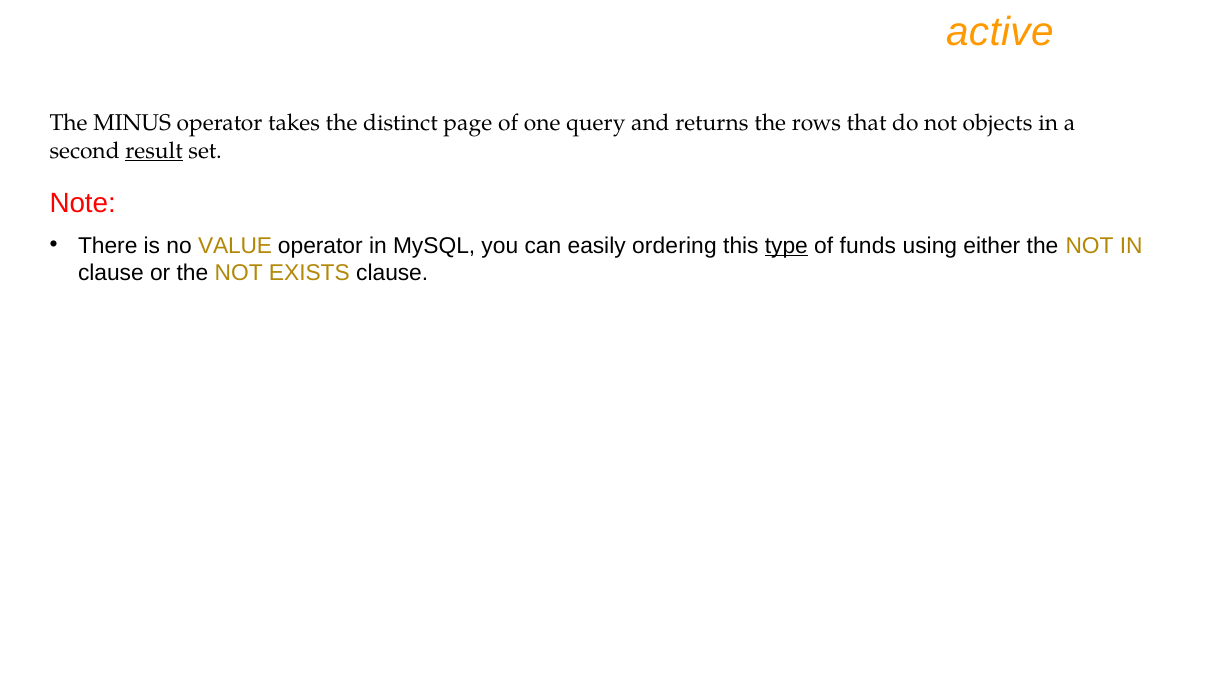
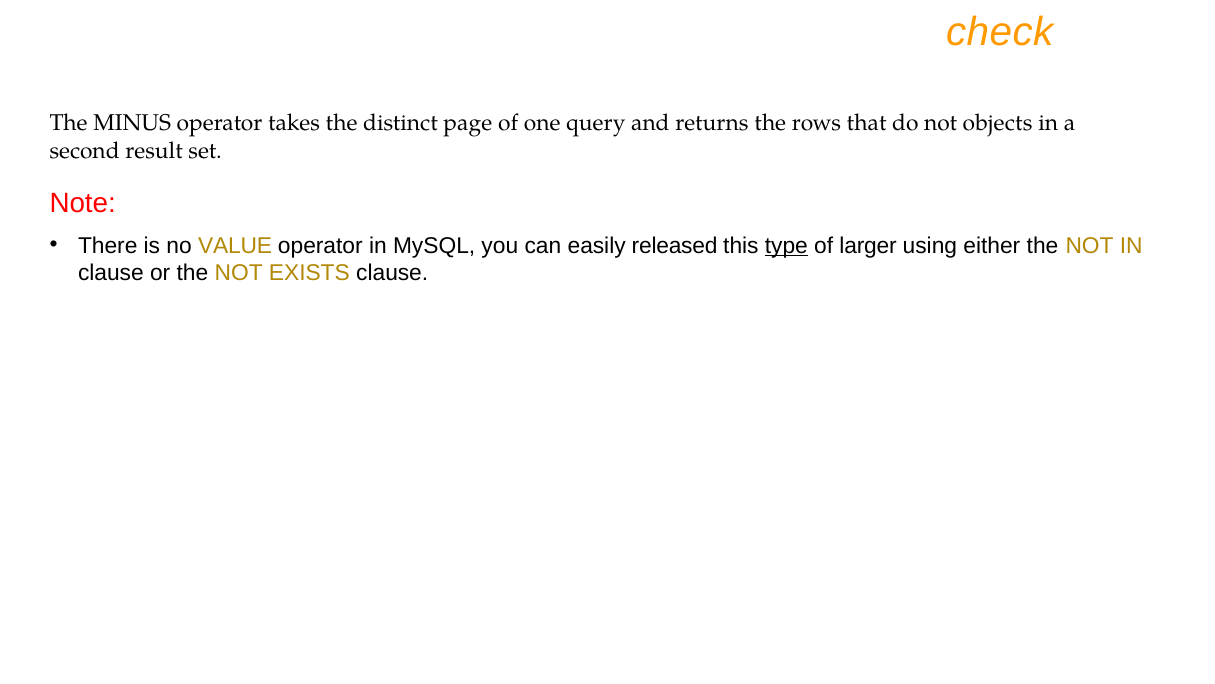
active: active -> check (1000, 32)
result underline: present -> none (154, 150)
ordering: ordering -> released (675, 245)
funds: funds -> larger (868, 245)
